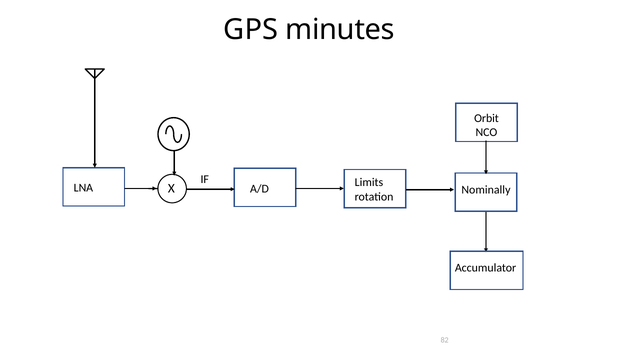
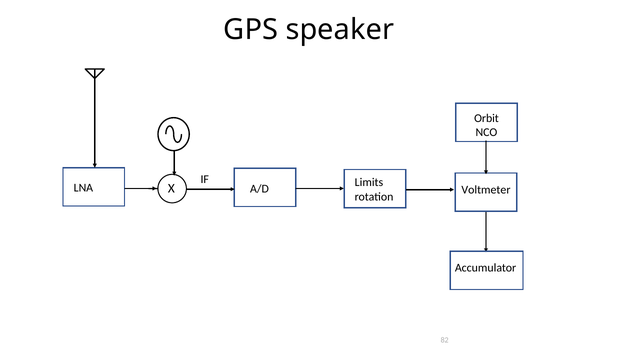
minutes: minutes -> speaker (340, 30)
Nominally: Nominally -> Voltmeter (486, 190)
